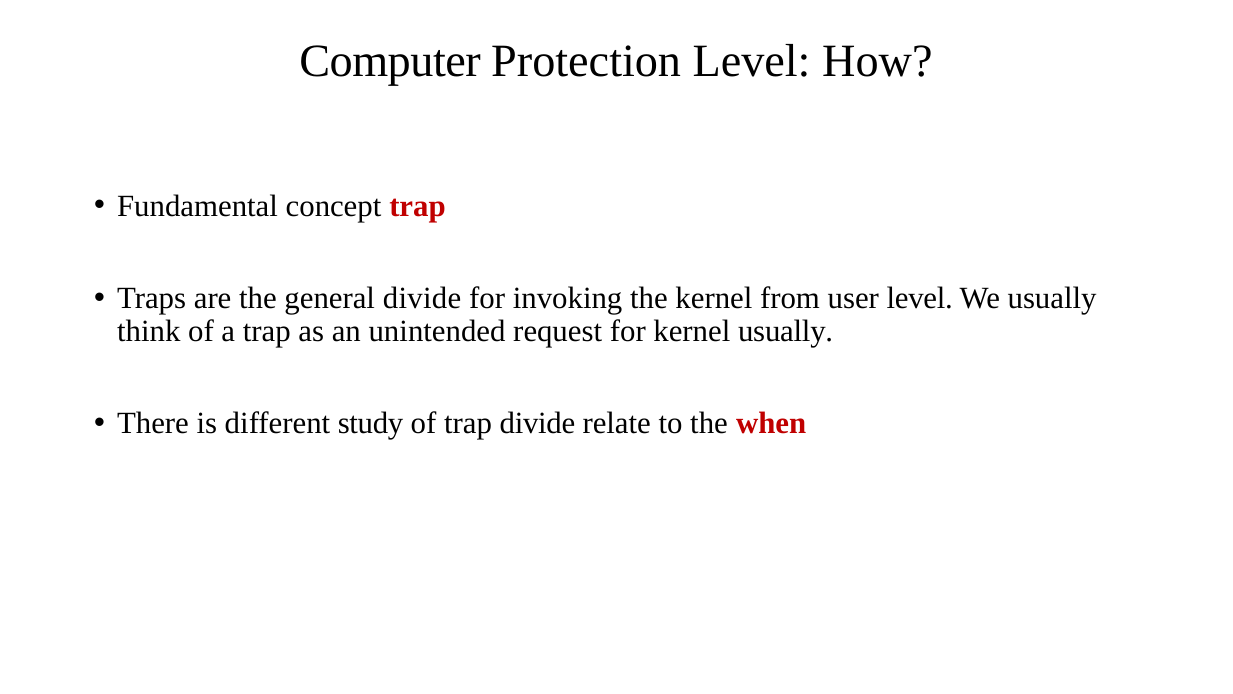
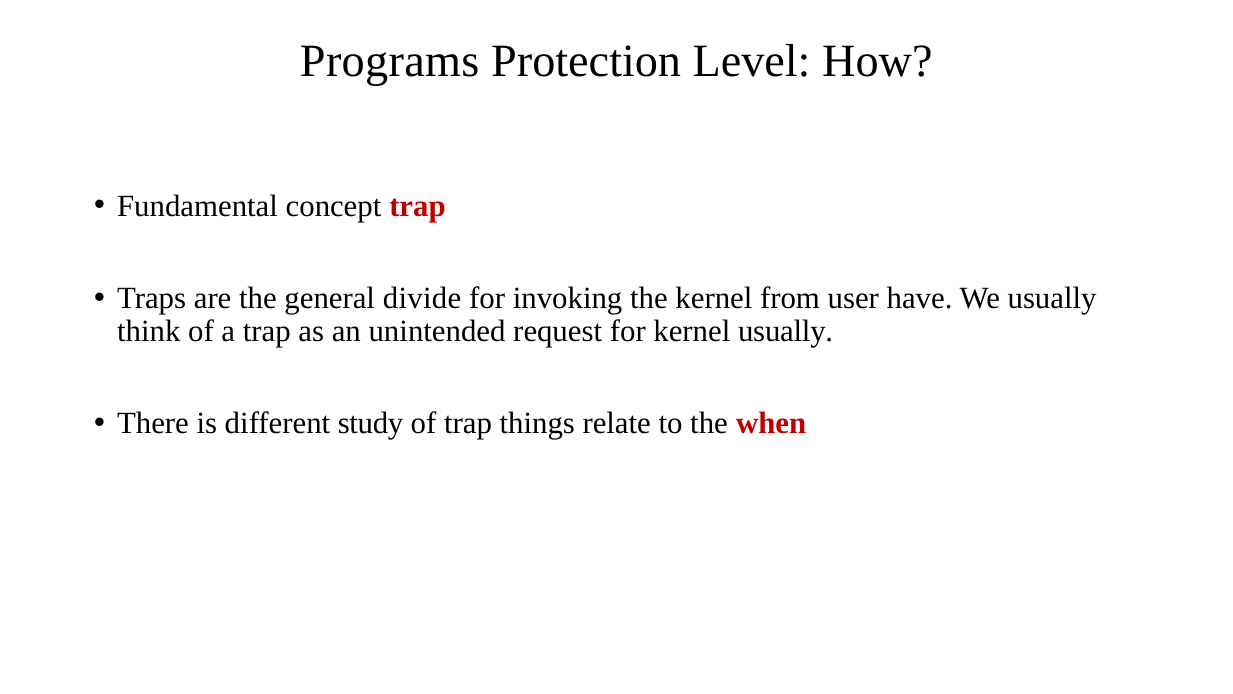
Computer: Computer -> Programs (390, 62)
user level: level -> have (920, 298)
trap divide: divide -> things (537, 424)
